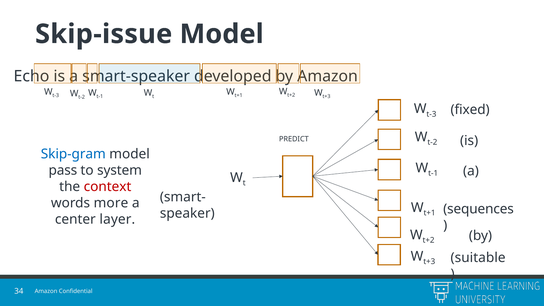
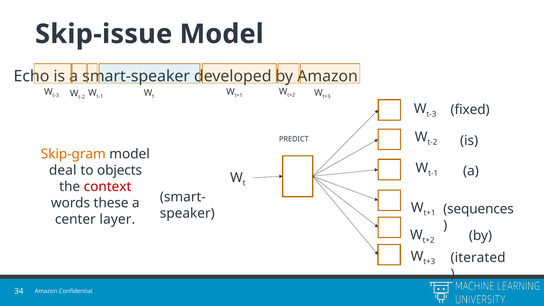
Skip-gram colour: blue -> orange (73, 154)
pass: pass -> deal (63, 170)
system: system -> objects (120, 170)
more: more -> these (111, 203)
suitable: suitable -> iterated (478, 258)
